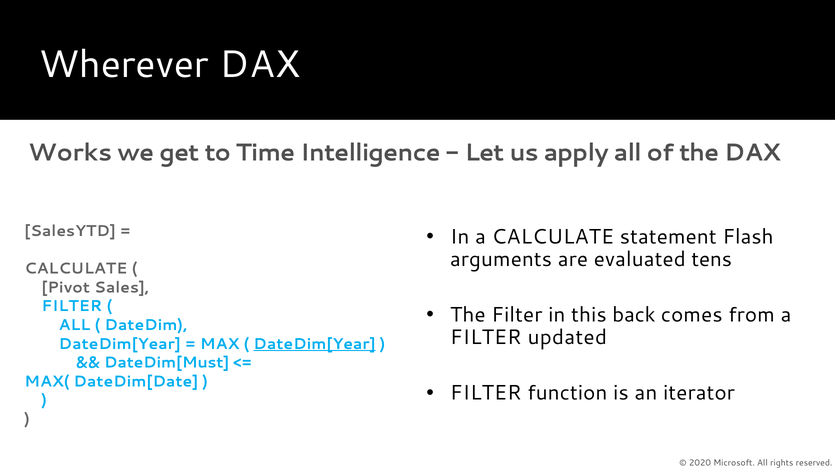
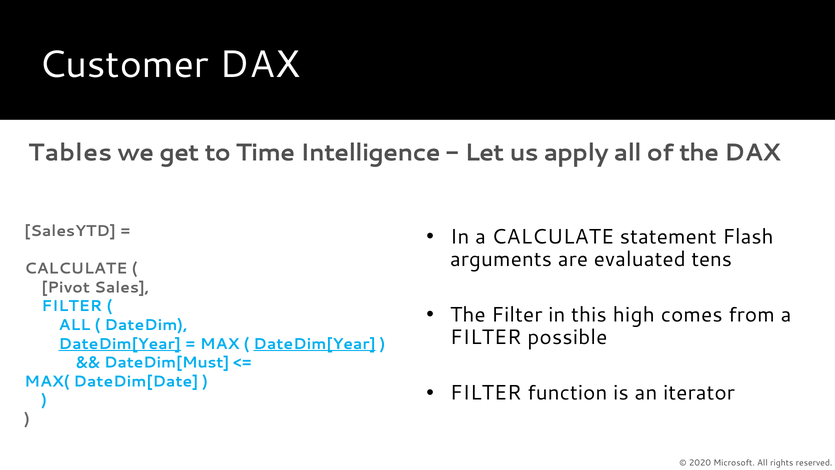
Wherever: Wherever -> Customer (124, 65)
Works: Works -> Tables (70, 152)
back: back -> high (634, 315)
updated: updated -> possible (567, 337)
DateDim[Year underline: none -> present (120, 344)
